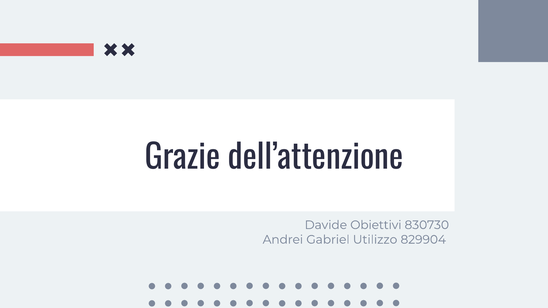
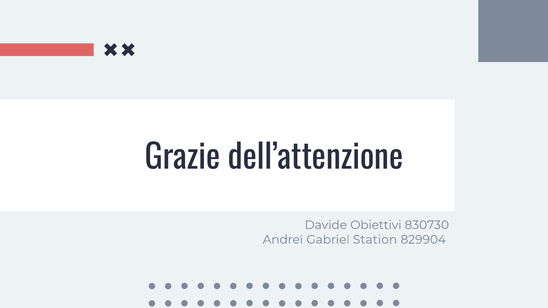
Utilizzo: Utilizzo -> Station (375, 240)
